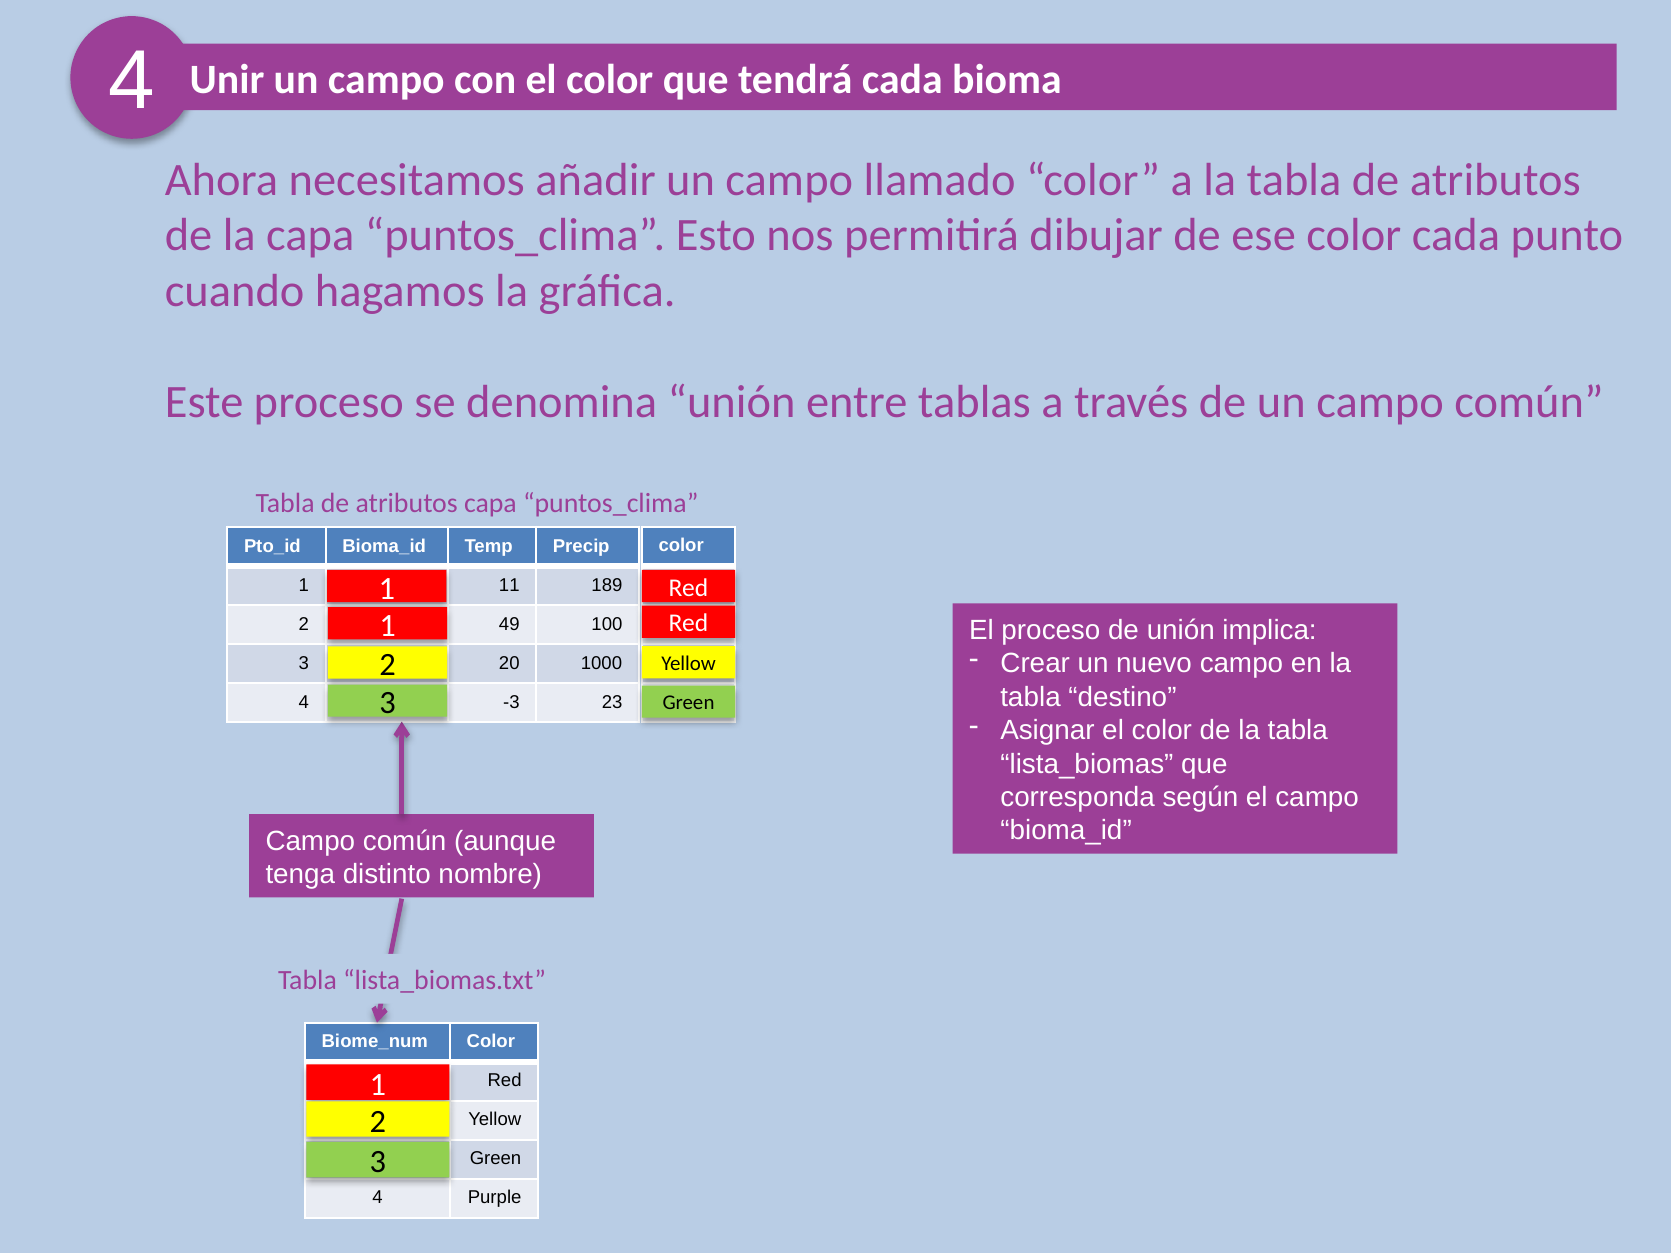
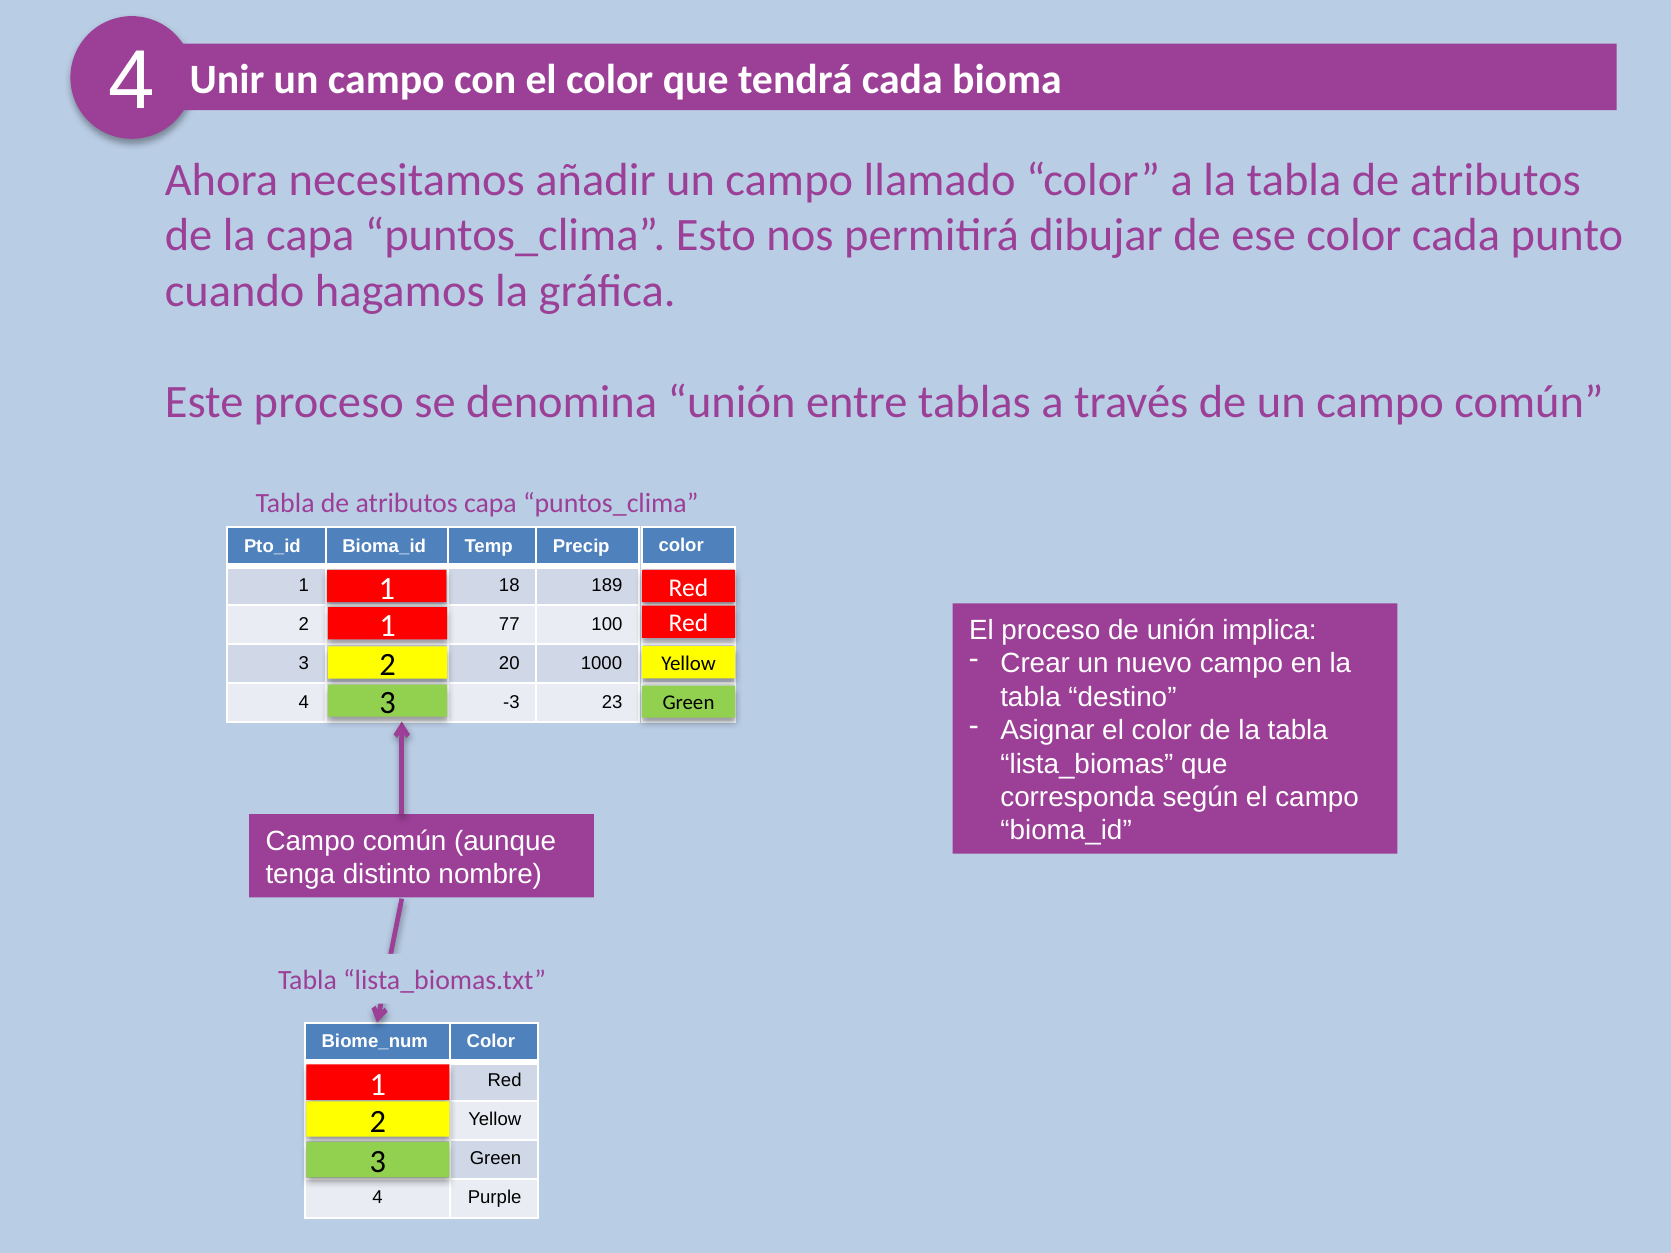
11: 11 -> 18 (509, 585)
49: 49 -> 77 (509, 624)
